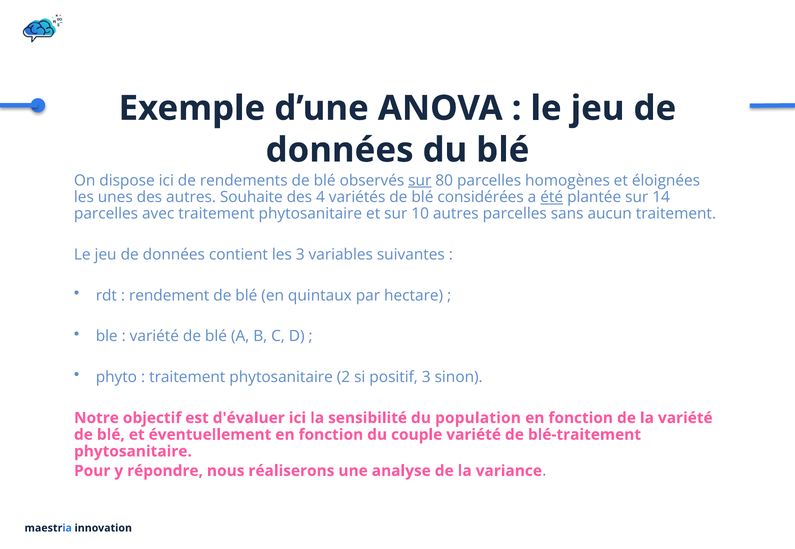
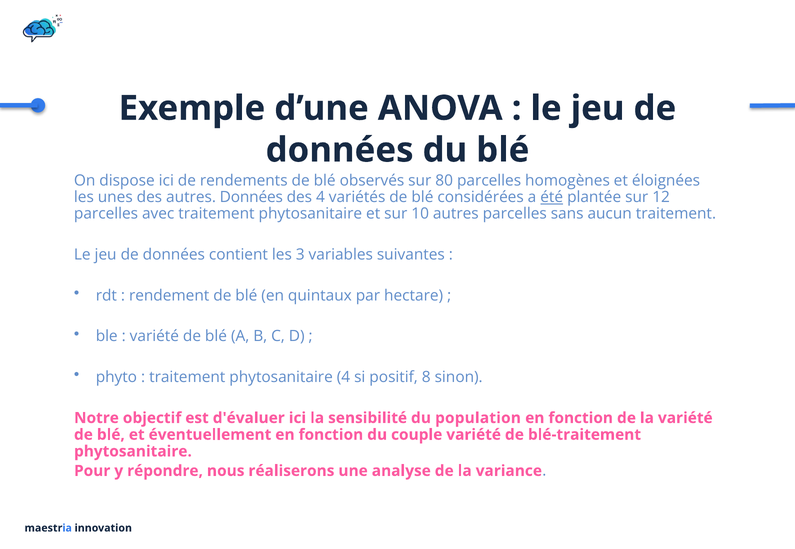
sur underline: present -> none (420, 180)
autres Souhaite: Souhaite -> Données (251, 197)
14: 14 -> 12 (661, 197)
phytosanitaire 2: 2 -> 4 (344, 377)
positif 3: 3 -> 8 (426, 377)
